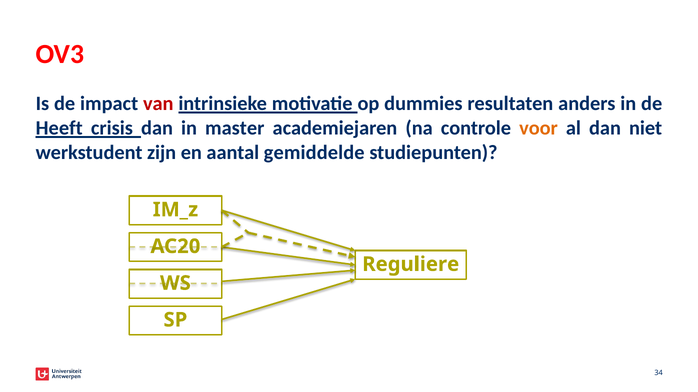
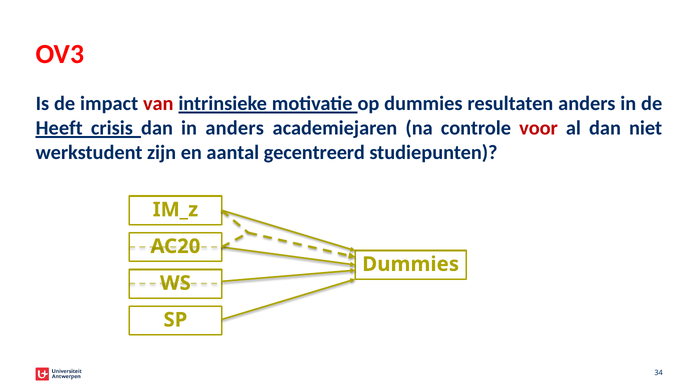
in master: master -> anders (235, 128)
voor colour: orange -> red (539, 128)
gemiddelde: gemiddelde -> gecentreerd (314, 153)
Reguliere: Reguliere -> Dummies (411, 265)
